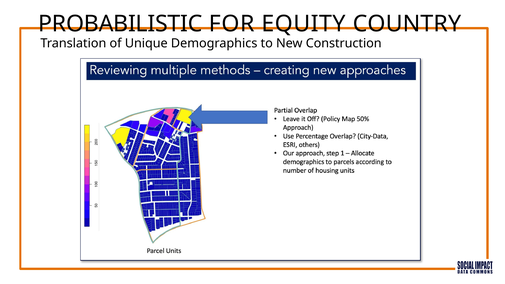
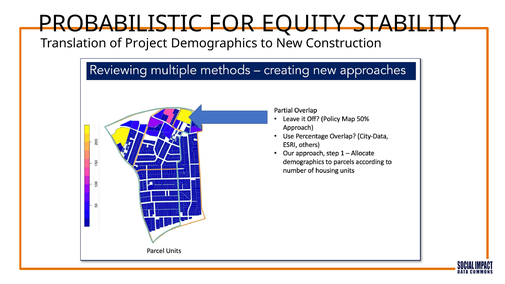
COUNTRY: COUNTRY -> STABILITY (407, 24)
Unique: Unique -> Project (146, 43)
